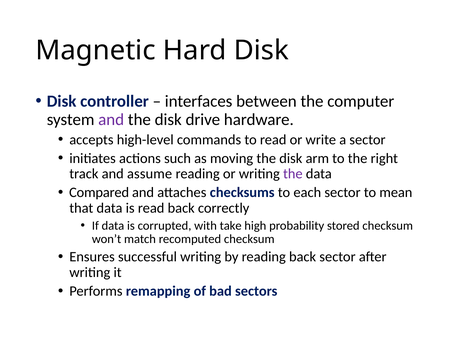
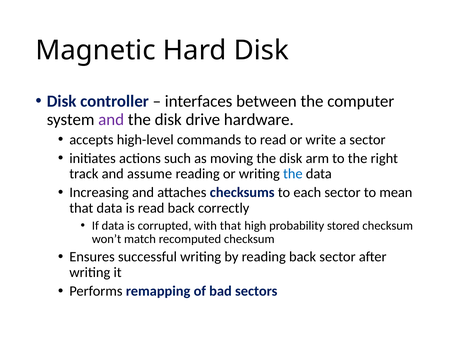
the colour: purple -> blue (293, 174)
Compared: Compared -> Increasing (99, 193)
with take: take -> that (231, 226)
